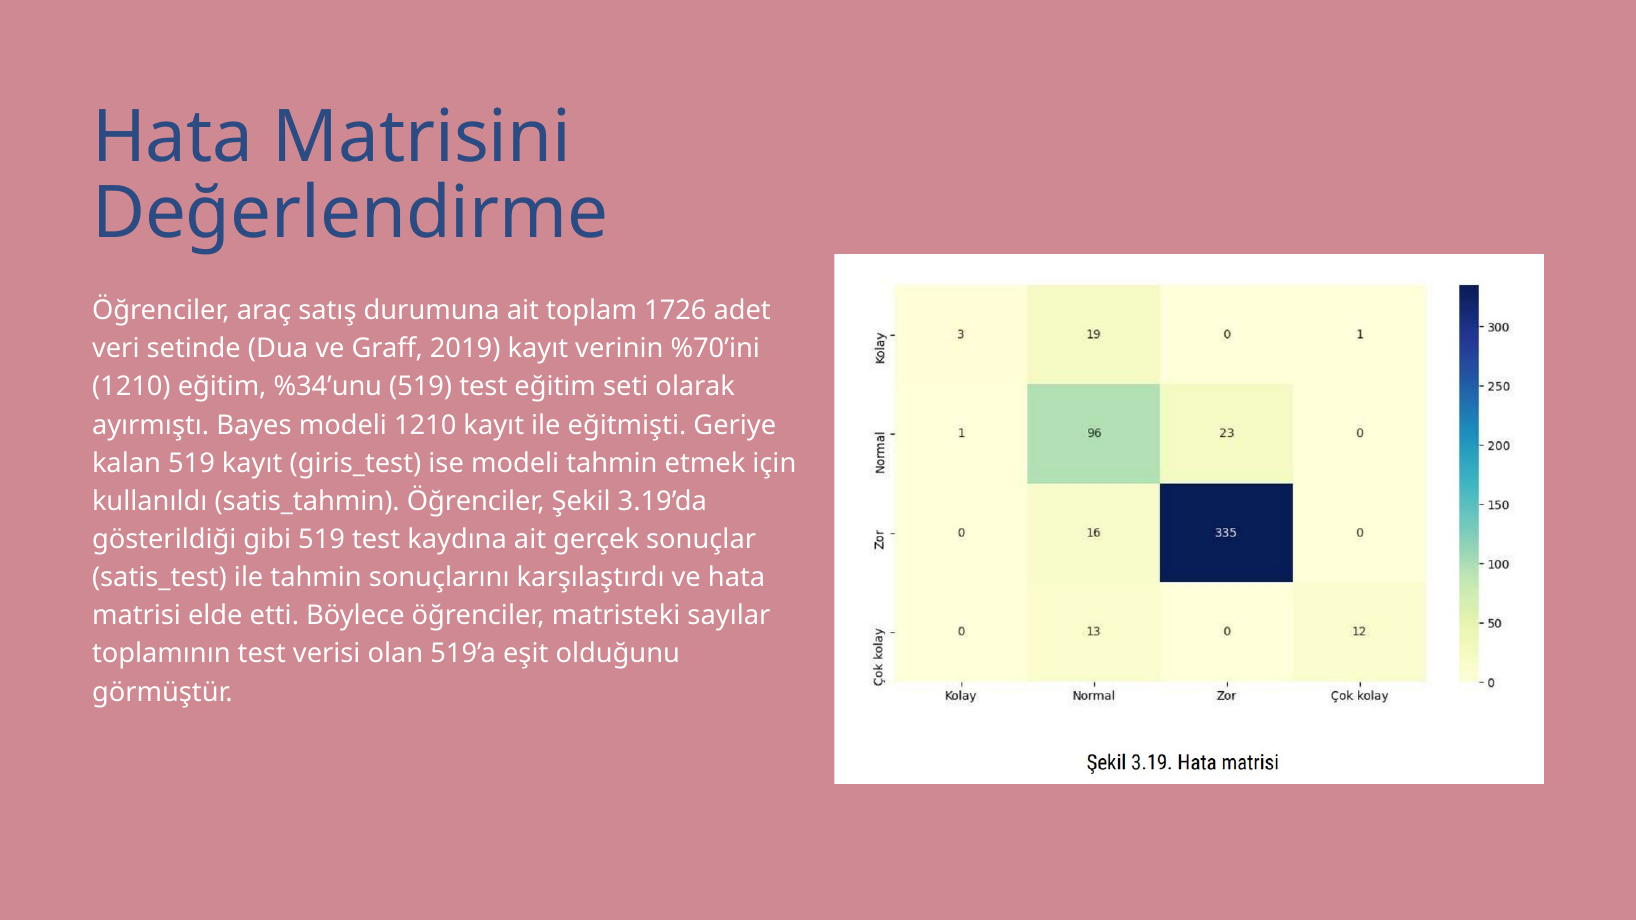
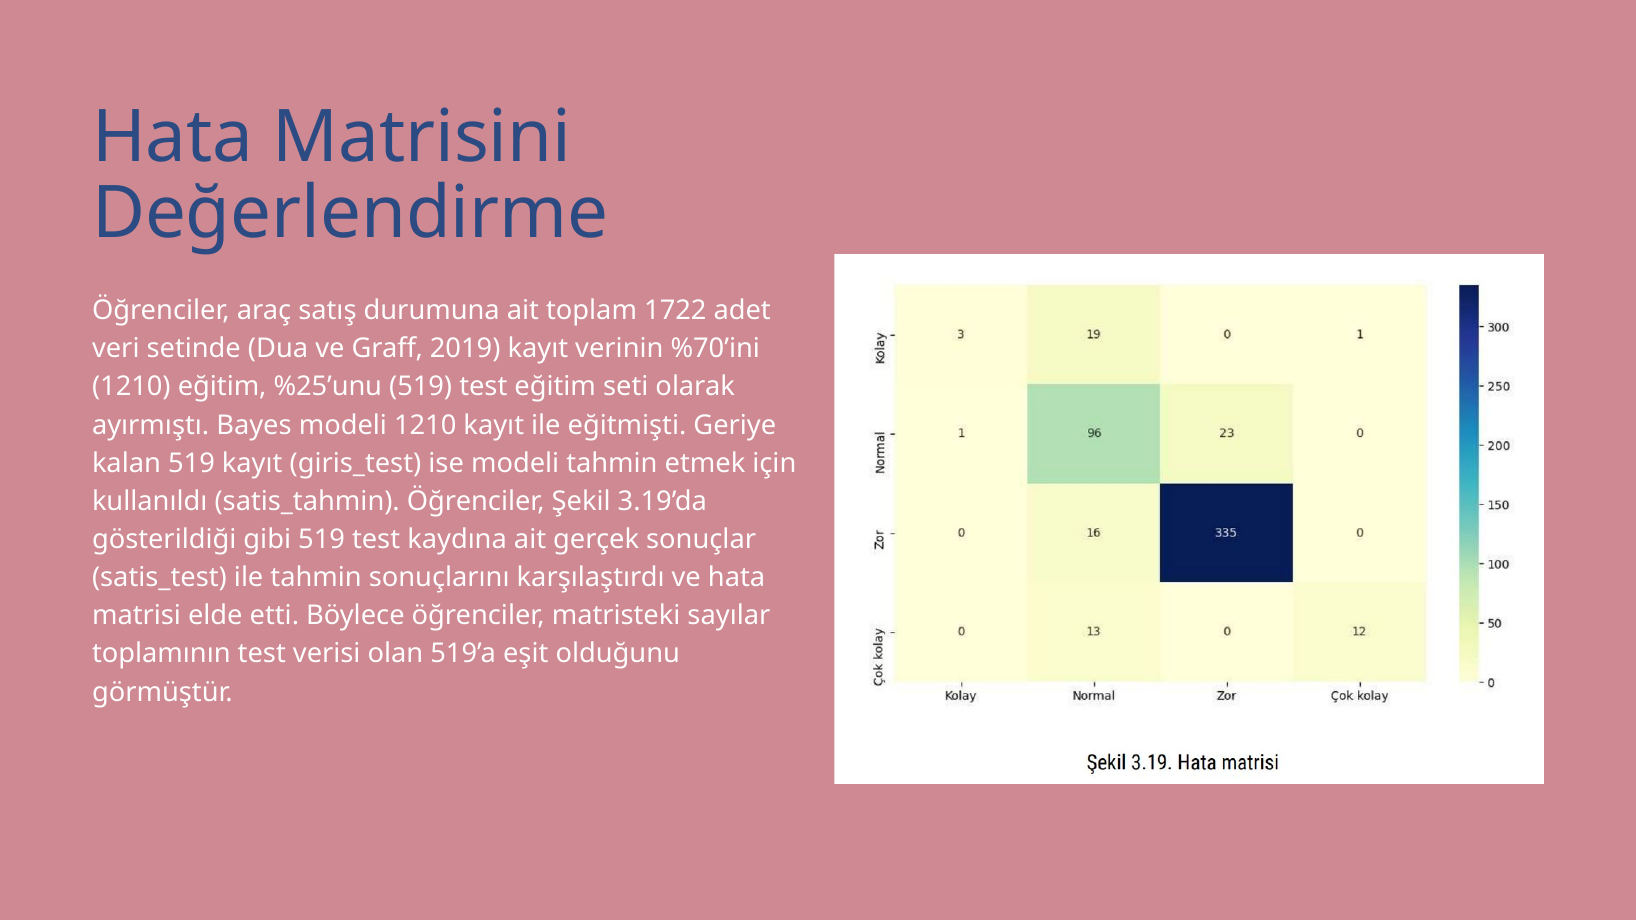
1726: 1726 -> 1722 (675, 311)
%34’unu: %34’unu -> %25’unu (328, 387)
